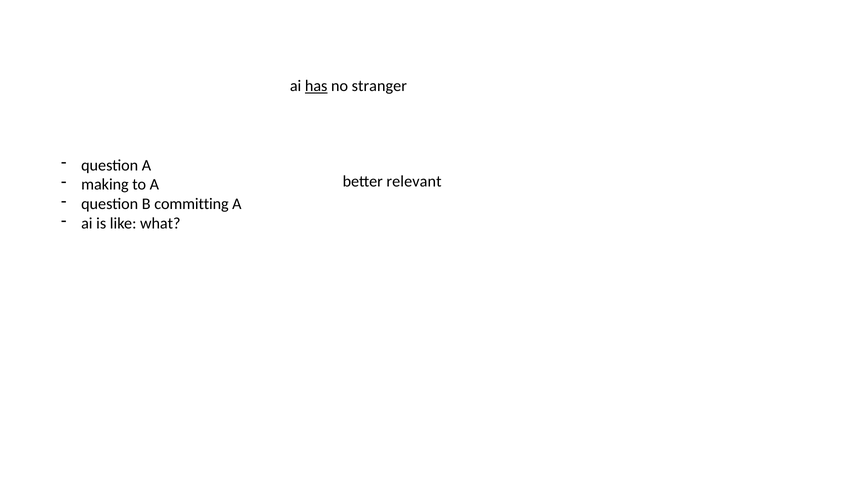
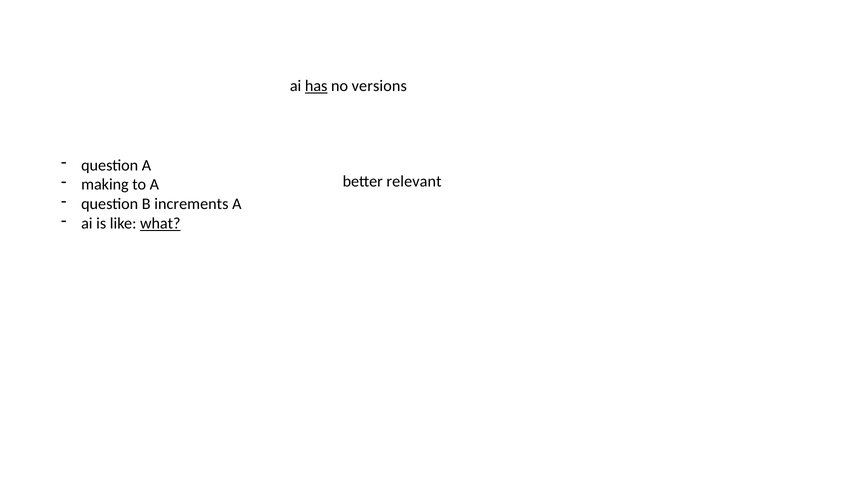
stranger: stranger -> versions (379, 86)
committing: committing -> increments (191, 204)
what underline: none -> present (160, 224)
